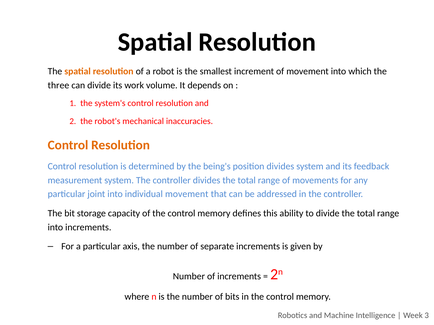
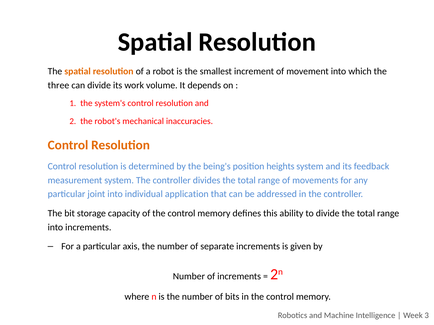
position divides: divides -> heights (280, 167)
individual movement: movement -> application (187, 194)
